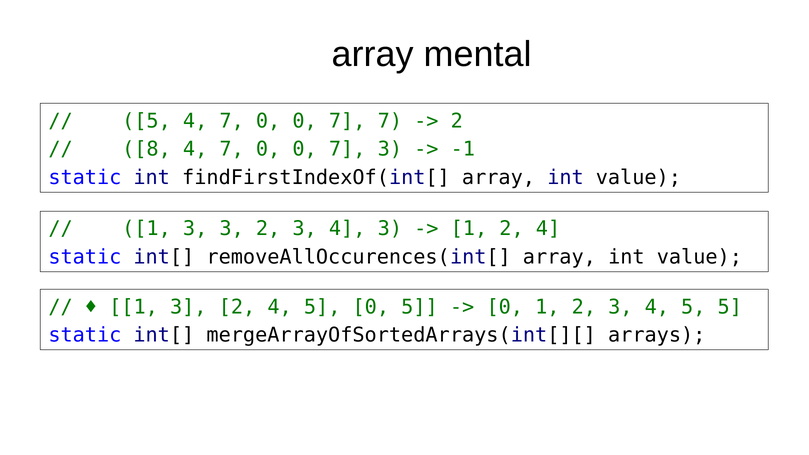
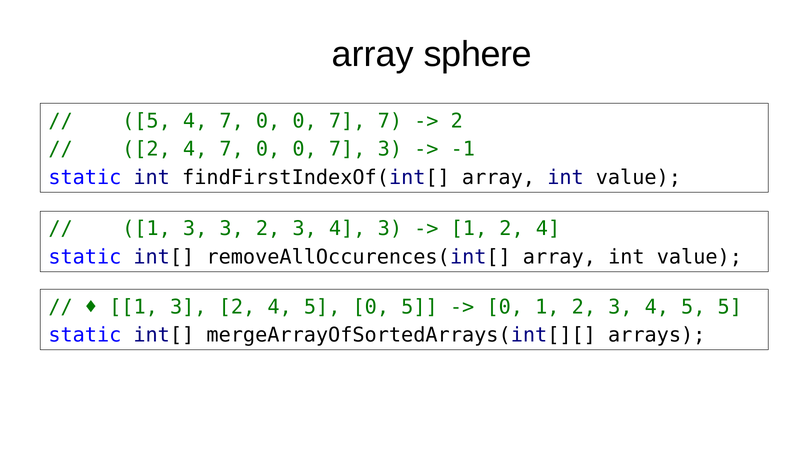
mental: mental -> sphere (478, 55)
8: 8 -> 2 (146, 149)
